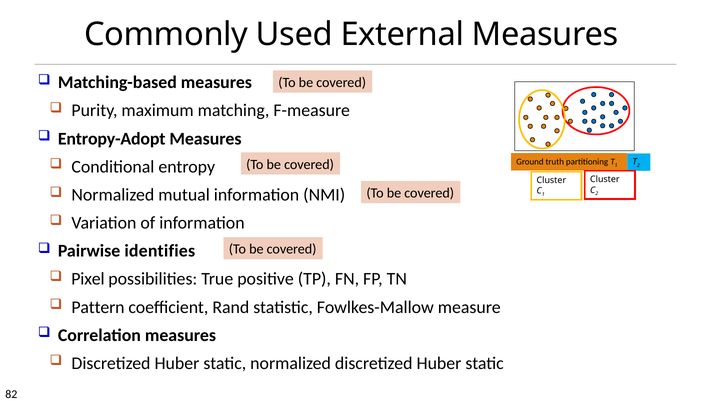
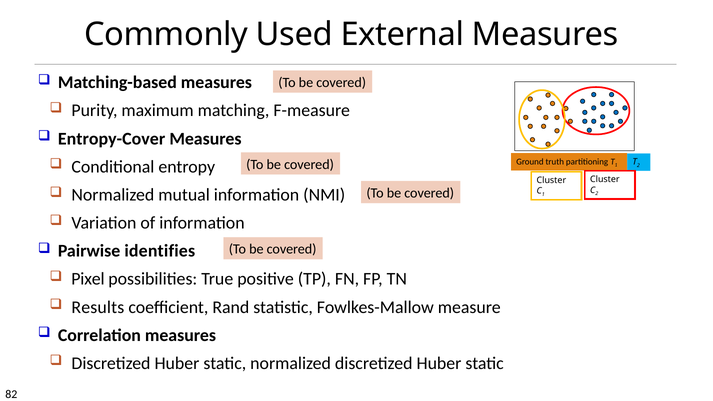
Entropy-Adopt: Entropy-Adopt -> Entropy-Cover (112, 139)
Pattern: Pattern -> Results (98, 307)
